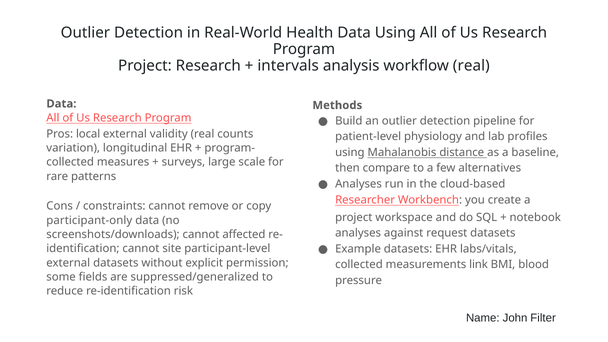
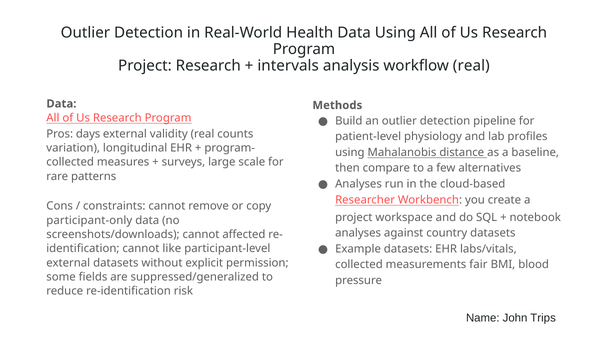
local: local -> days (88, 134)
request: request -> country (447, 233)
site: site -> like (172, 249)
link: link -> fair (478, 265)
Filter: Filter -> Trips (543, 318)
